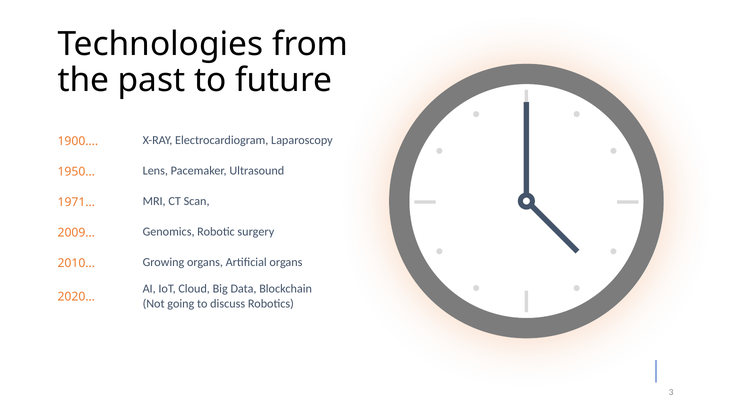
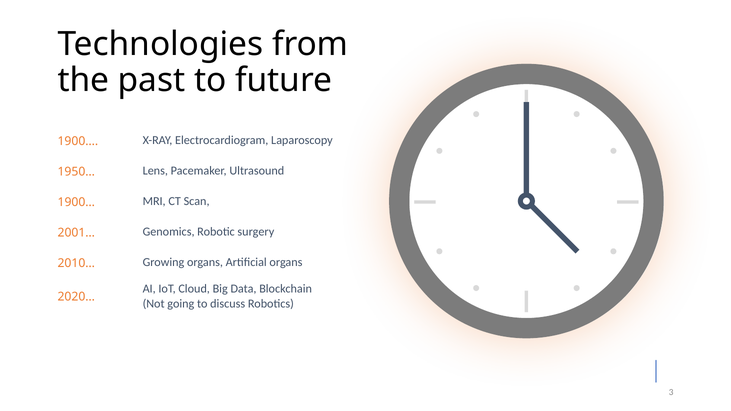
1971…: 1971… -> 1900… (76, 202)
2009…: 2009… -> 2001… (76, 233)
